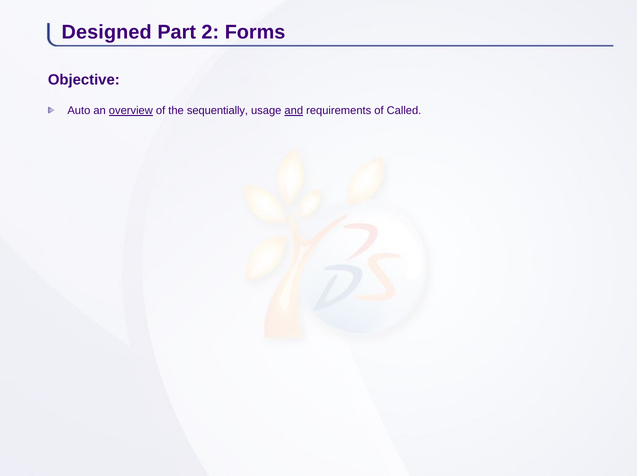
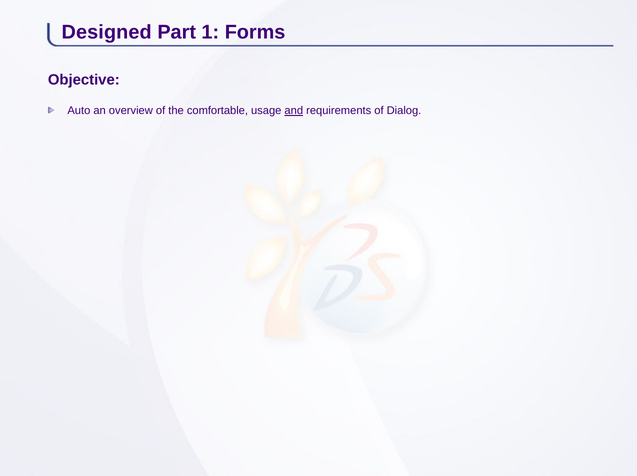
2: 2 -> 1 (210, 32)
overview underline: present -> none (131, 111)
sequentially: sequentially -> comfortable (217, 111)
Called: Called -> Dialog (404, 111)
